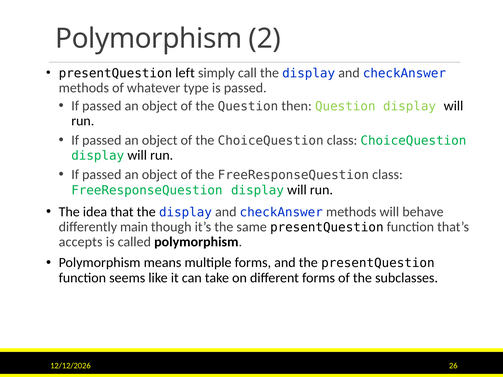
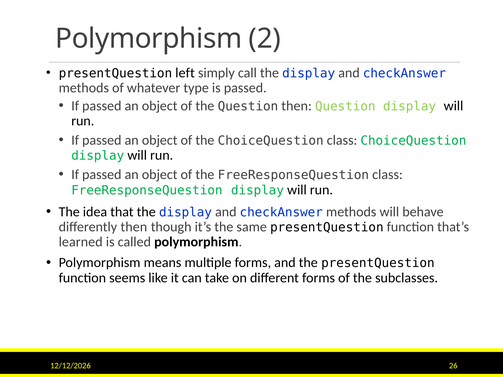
differently main: main -> then (134, 227)
accepts: accepts -> learned (81, 242)
